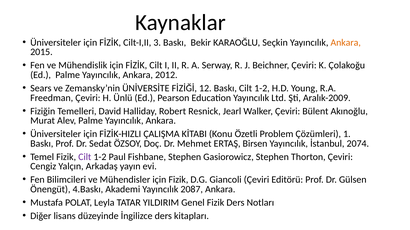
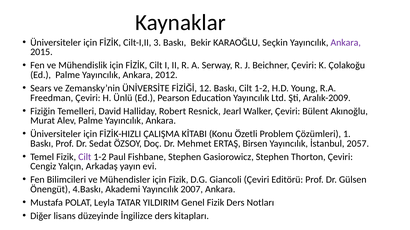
Ankara colour: orange -> purple (346, 43)
2074: 2074 -> 2057 (358, 144)
2087: 2087 -> 2007 (192, 190)
